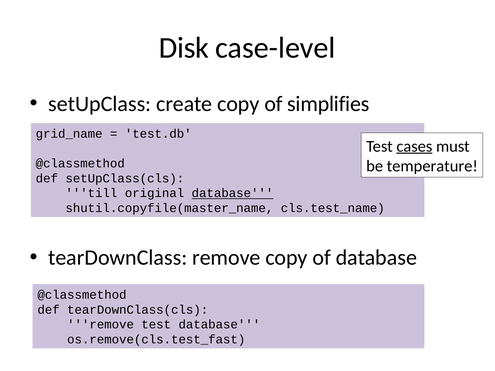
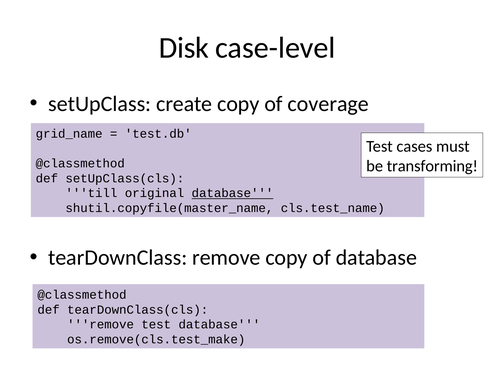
simplifies: simplifies -> coverage (328, 104)
cases underline: present -> none (414, 146)
temperature: temperature -> transforming (432, 166)
os.remove(cls.test_fast: os.remove(cls.test_fast -> os.remove(cls.test_make (156, 340)
